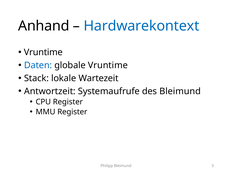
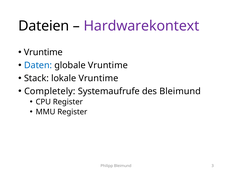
Anhand: Anhand -> Dateien (44, 26)
Hardwarekontext colour: blue -> purple (141, 26)
lokale Wartezeit: Wartezeit -> Vruntime (98, 78)
Antwortzeit: Antwortzeit -> Completely (50, 91)
